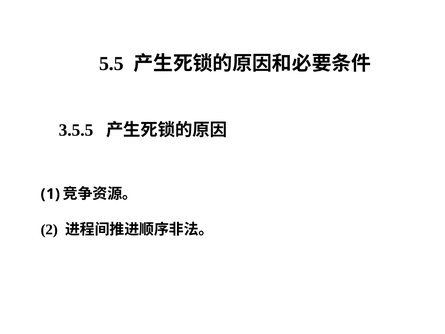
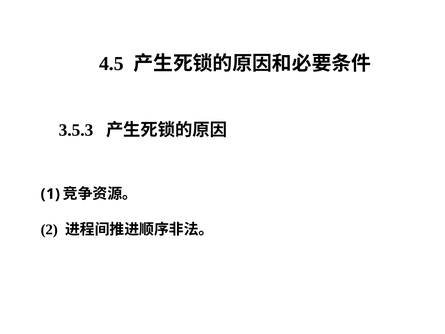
5.5: 5.5 -> 4.5 (111, 64)
3.5.5: 3.5.5 -> 3.5.3 (76, 130)
